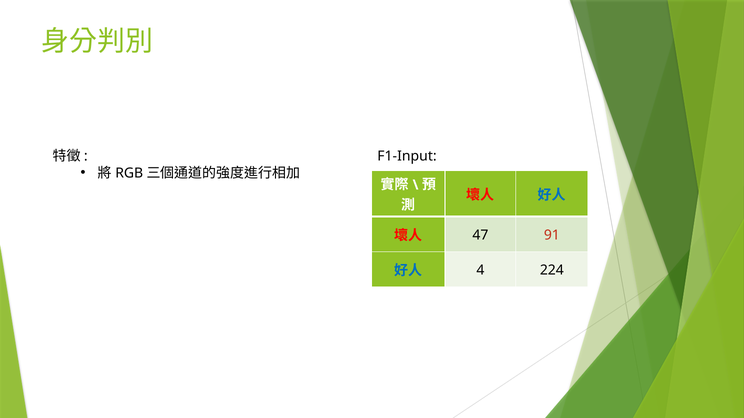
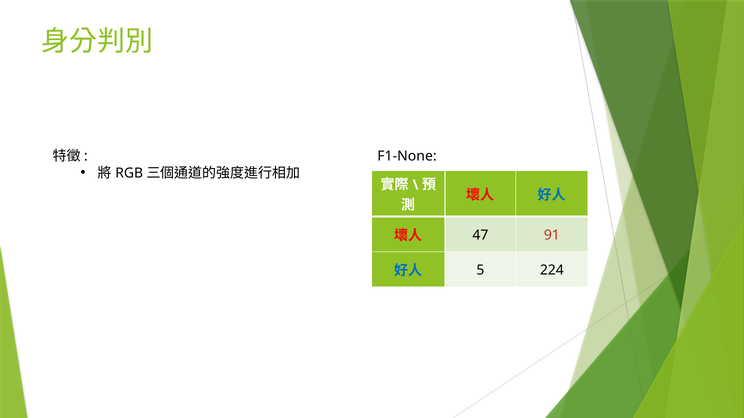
F1-Input: F1-Input -> F1-None (407, 156)
4: 4 -> 5 (480, 270)
